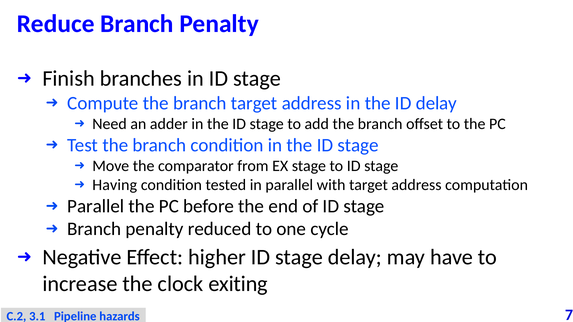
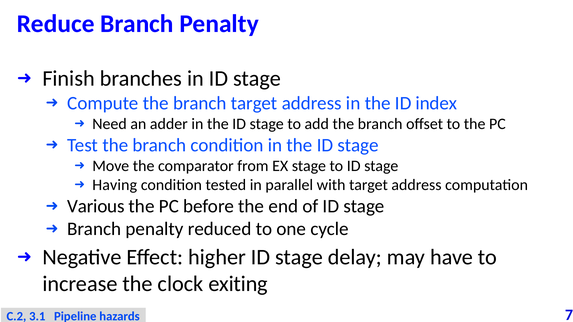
ID delay: delay -> index (436, 103)
Parallel: Parallel -> Various (96, 206)
